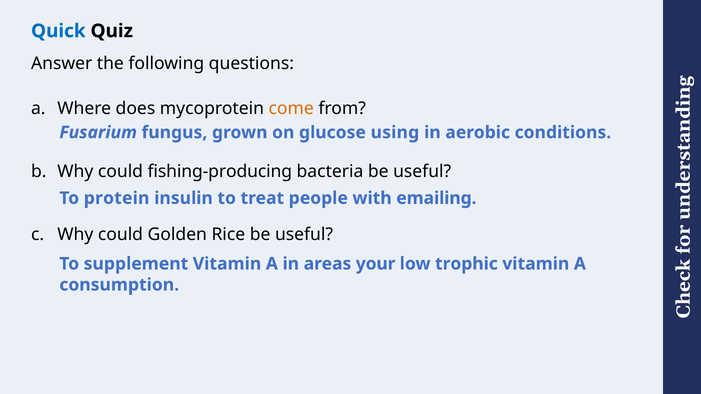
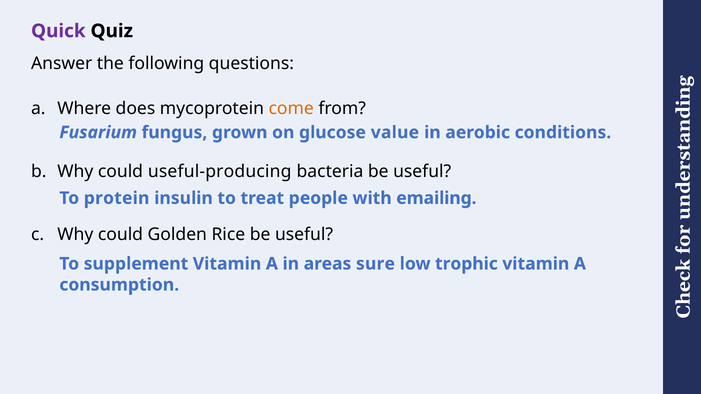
Quick colour: blue -> purple (58, 31)
using: using -> value (395, 133)
fishing-producing: fishing-producing -> useful-producing (220, 171)
your: your -> sure (375, 264)
